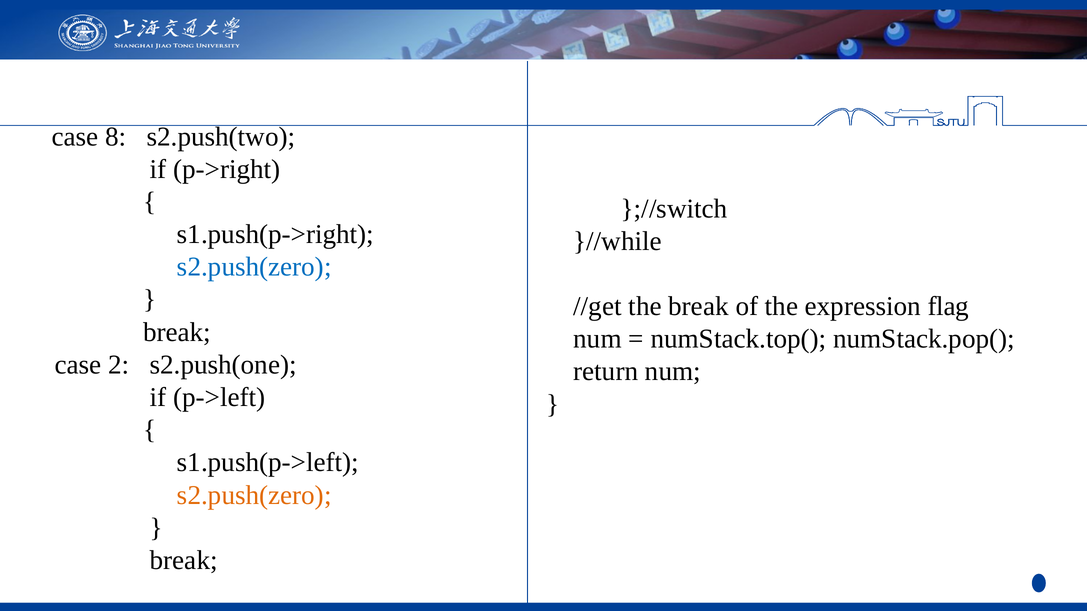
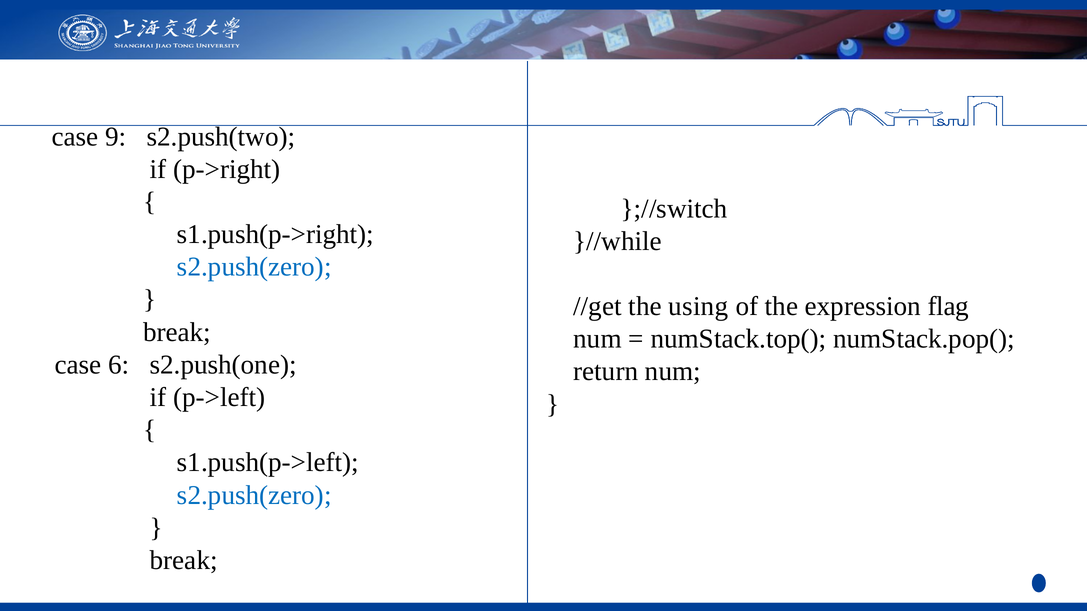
8: 8 -> 9 (116, 137)
the break: break -> using (698, 307)
2: 2 -> 6 (119, 365)
s2.push(zero colour: orange -> blue (254, 495)
